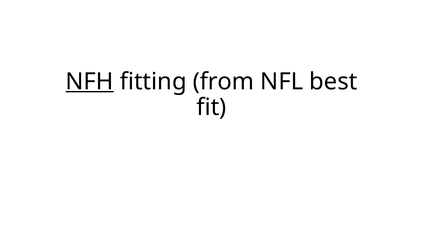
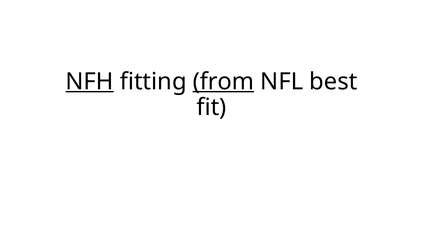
from underline: none -> present (224, 82)
